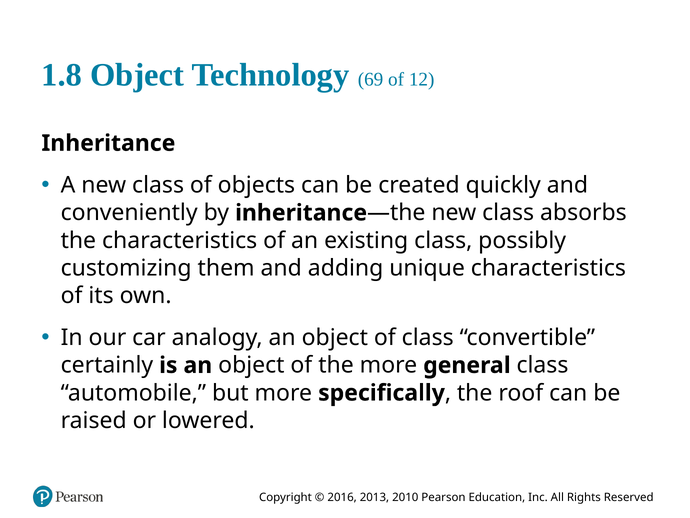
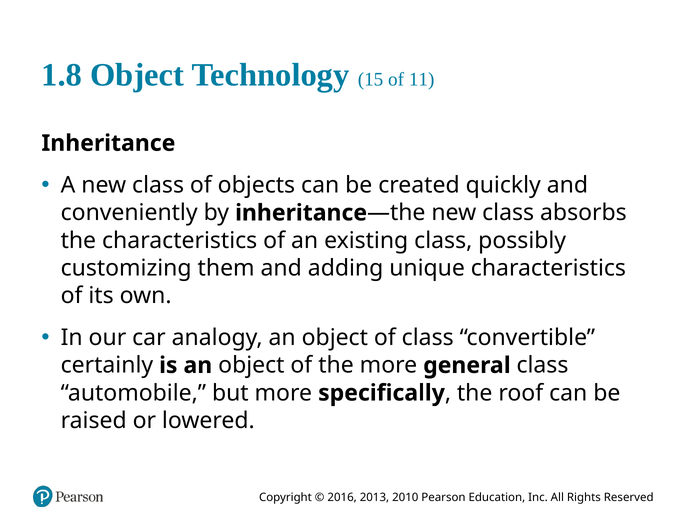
69: 69 -> 15 (371, 79)
12: 12 -> 11 (422, 79)
